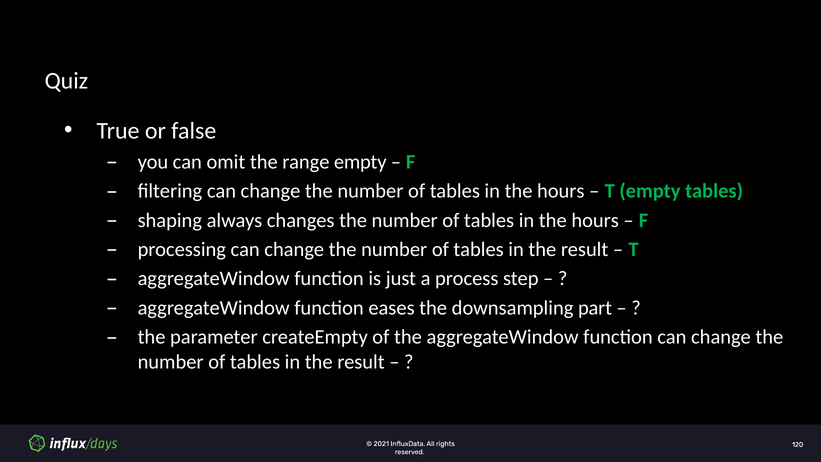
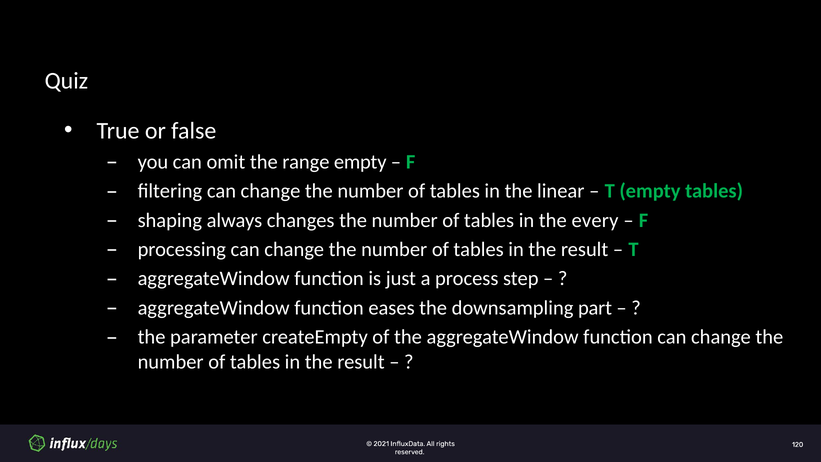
hours: hours -> linear (561, 191)
hours: hours -> every (595, 220)
